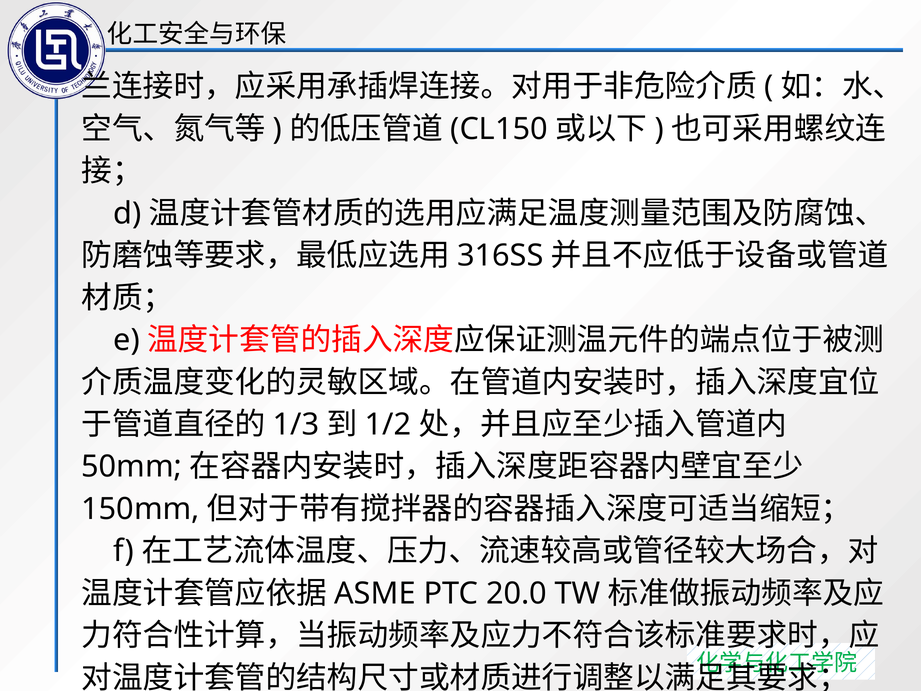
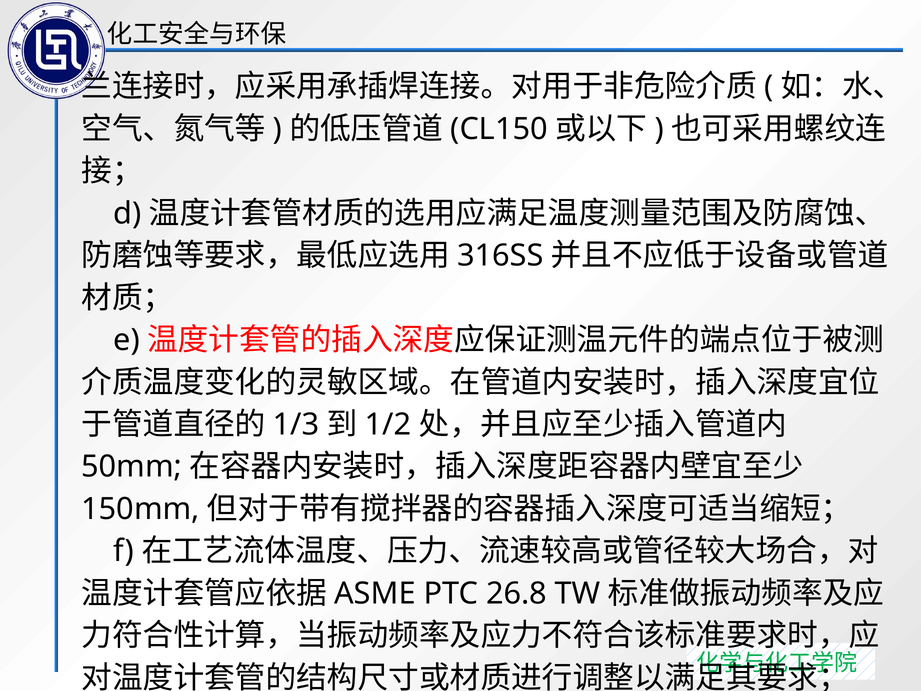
20.0: 20.0 -> 26.8 (517, 593)
